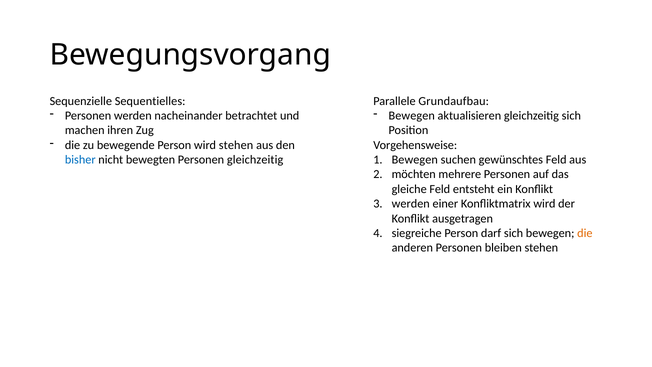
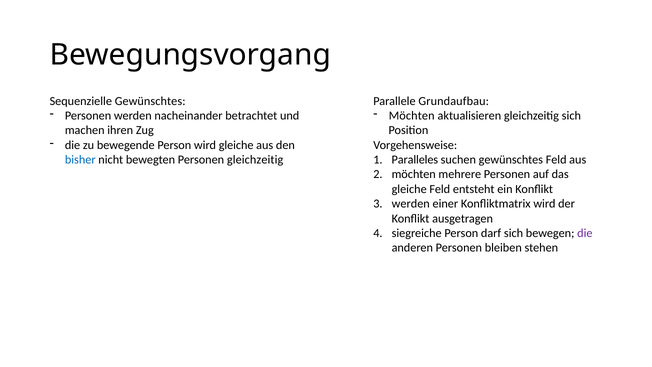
Sequenzielle Sequentielles: Sequentielles -> Gewünschtes (150, 101)
Bewegen: Bewegen -> Möchten (412, 116)
wird stehen: stehen -> gleiche (236, 145)
Bewegen: Bewegen -> Paralleles (415, 160)
die colour: orange -> purple (585, 233)
